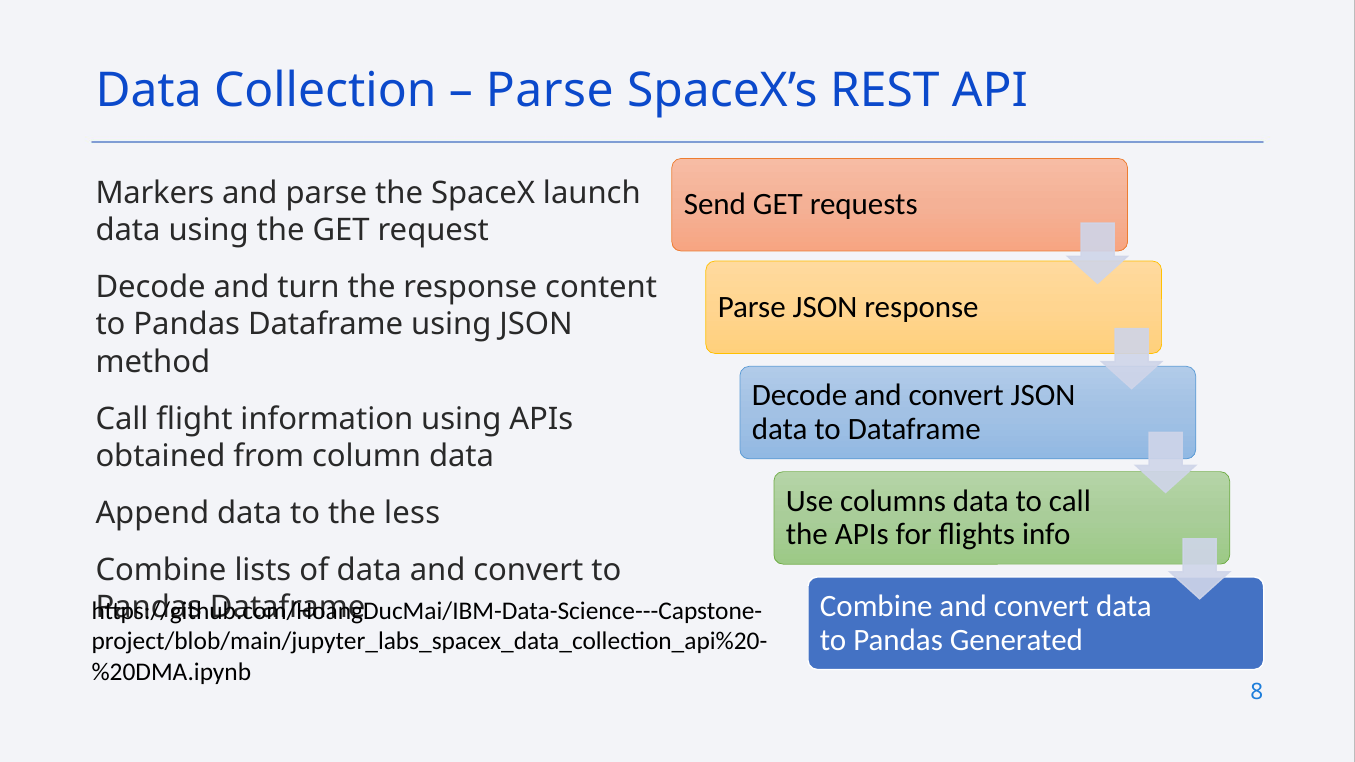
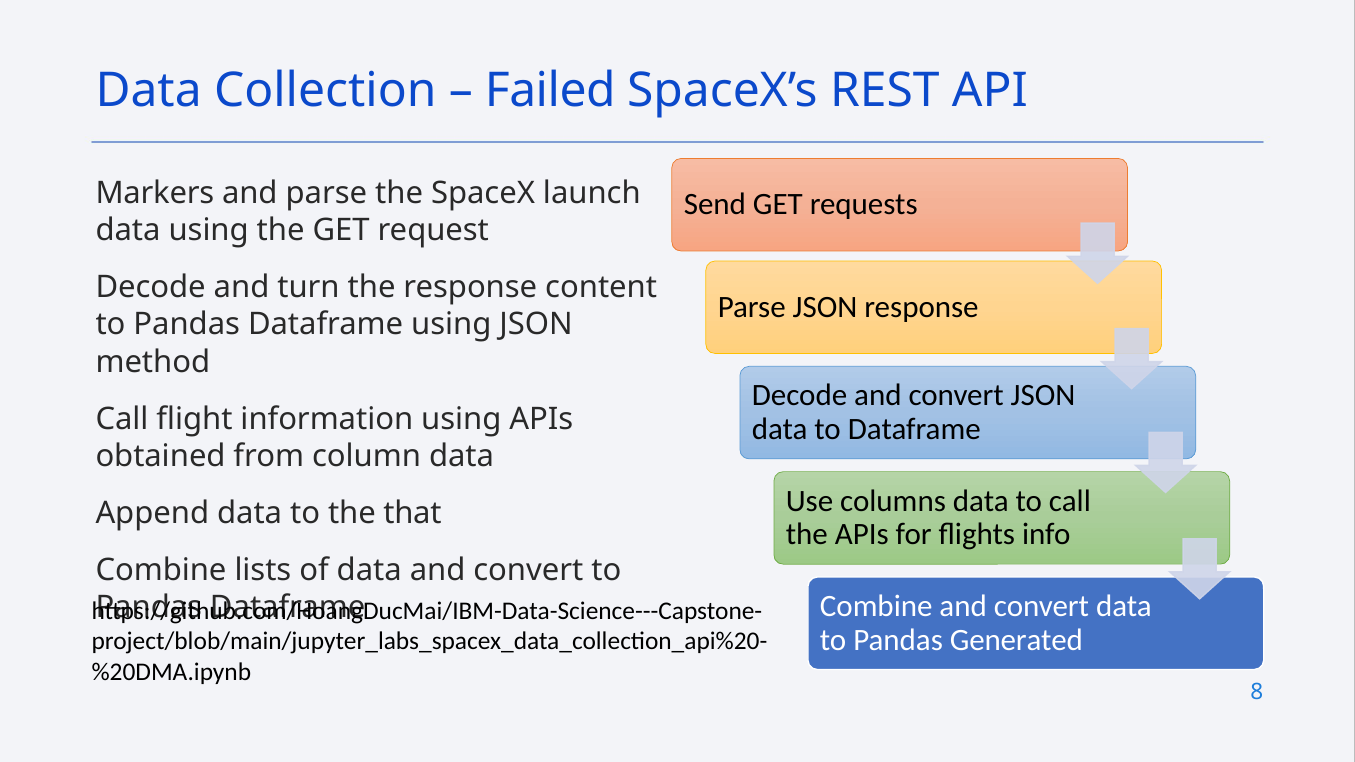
Parse: Parse -> Failed (550, 91)
less: less -> that (413, 513)
